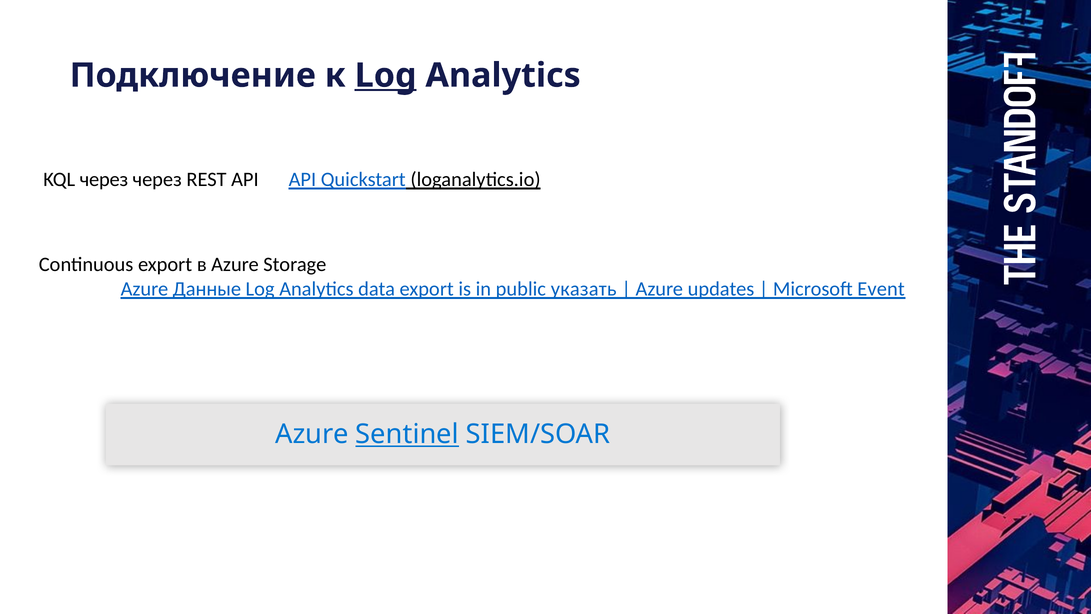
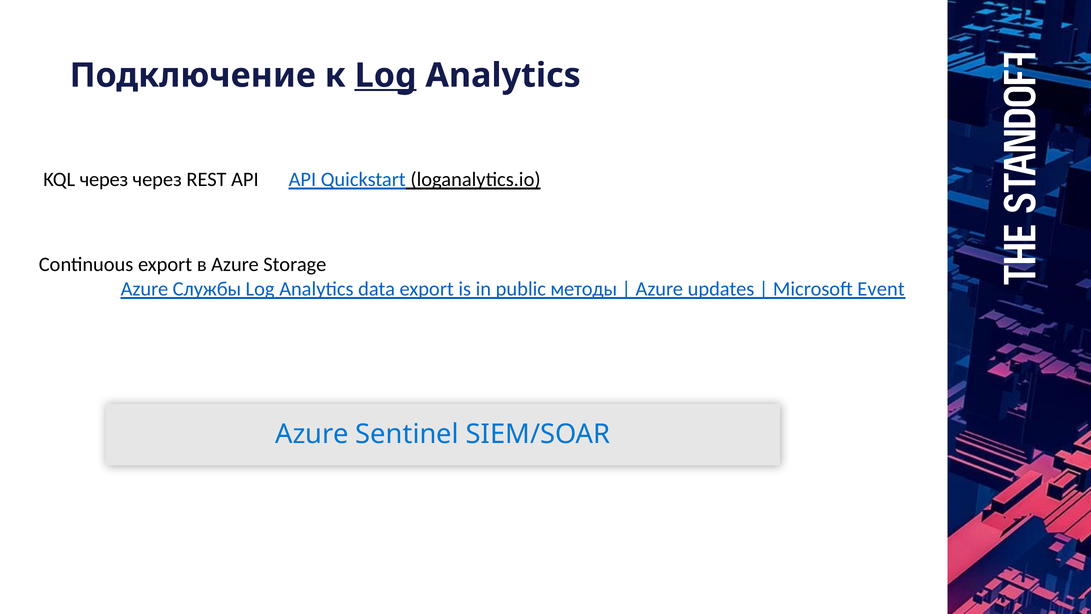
Данные: Данные -> Службы (207, 289)
указать: указать -> методы (584, 289)
Sentinel underline: present -> none (407, 434)
